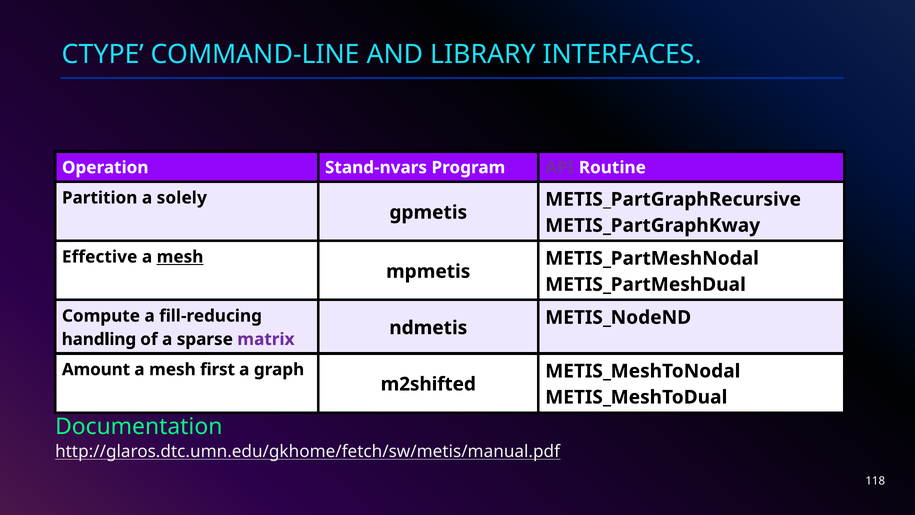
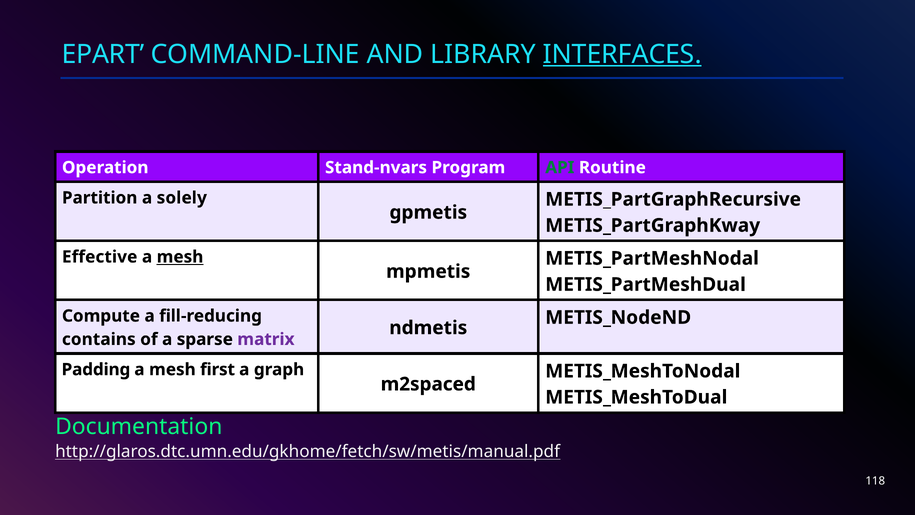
CTYPE: CTYPE -> EPART (103, 54)
INTERFACES underline: none -> present (622, 54)
API colour: purple -> green (560, 167)
handling: handling -> contains (99, 339)
Amount: Amount -> Padding (96, 369)
m2shifted: m2shifted -> m2spaced (428, 384)
